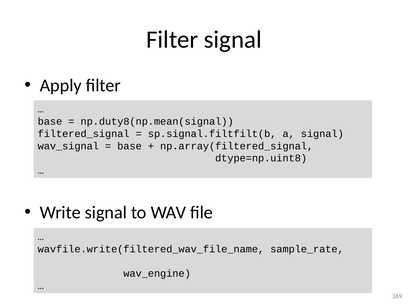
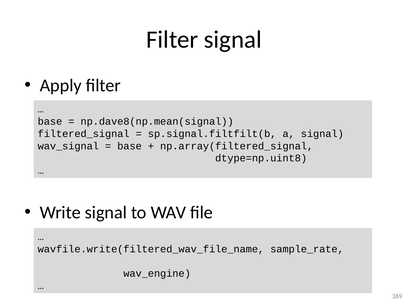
np.duty8(np.mean(signal: np.duty8(np.mean(signal -> np.dave8(np.mean(signal (157, 121)
